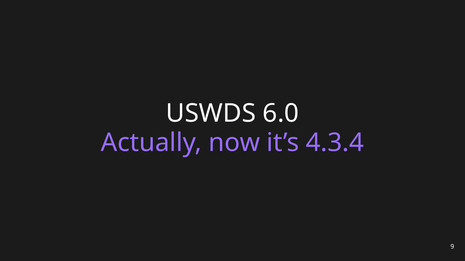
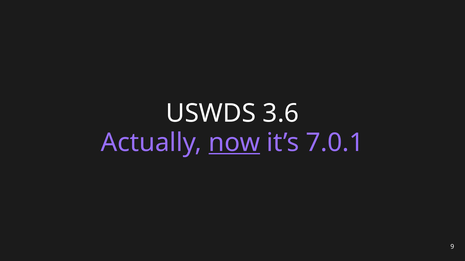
6.0: 6.0 -> 3.6 (281, 114)
now underline: none -> present (234, 143)
4.3.4: 4.3.4 -> 7.0.1 (335, 143)
